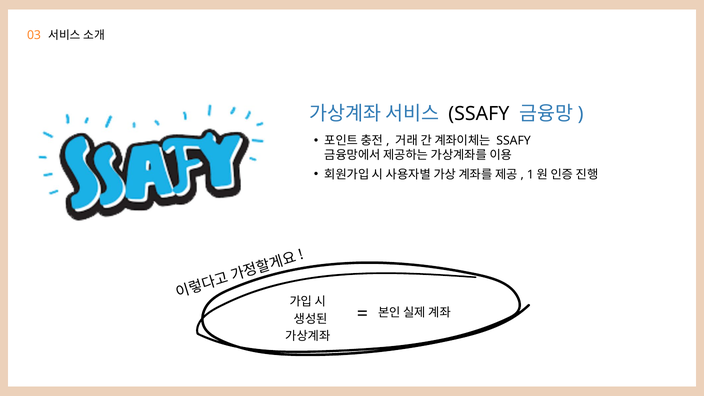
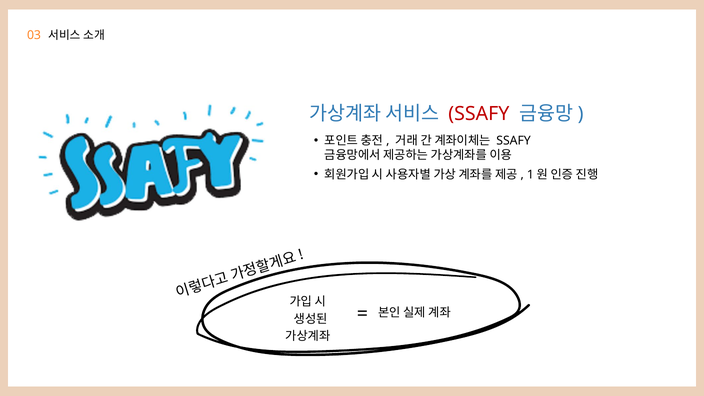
SSAFY colour: black -> red (479, 114)
